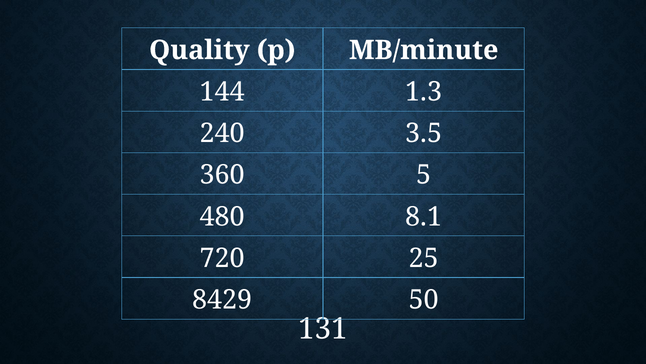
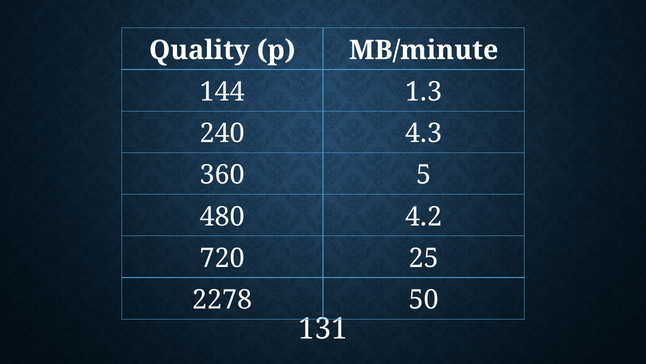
3.5: 3.5 -> 4.3 (424, 133)
8.1: 8.1 -> 4.2 (424, 216)
8429: 8429 -> 2278 (222, 299)
